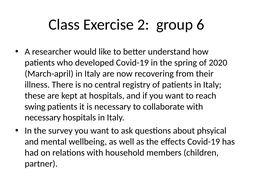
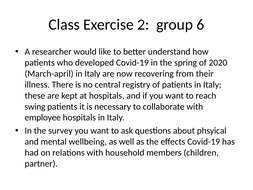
necessary: necessary -> employee (43, 117)
